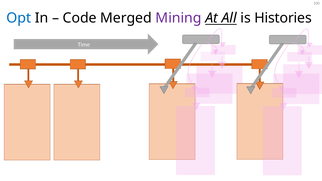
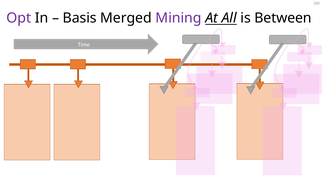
Opt colour: blue -> purple (19, 18)
Code: Code -> Basis (80, 18)
Histories: Histories -> Between (283, 18)
